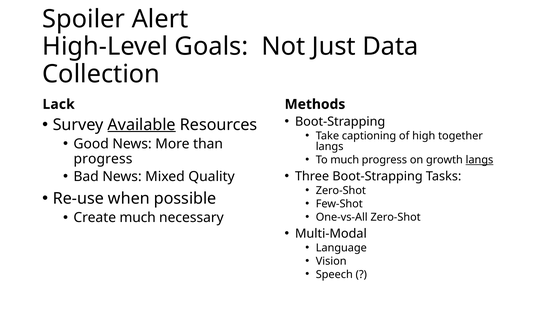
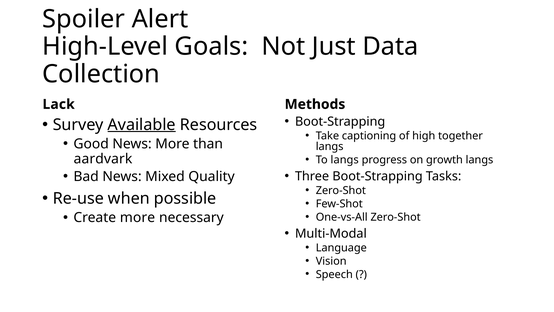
To much: much -> langs (345, 160)
langs underline: present -> none (479, 160)
progress: progress -> aardvark (103, 159)
Create much: much -> more (137, 217)
